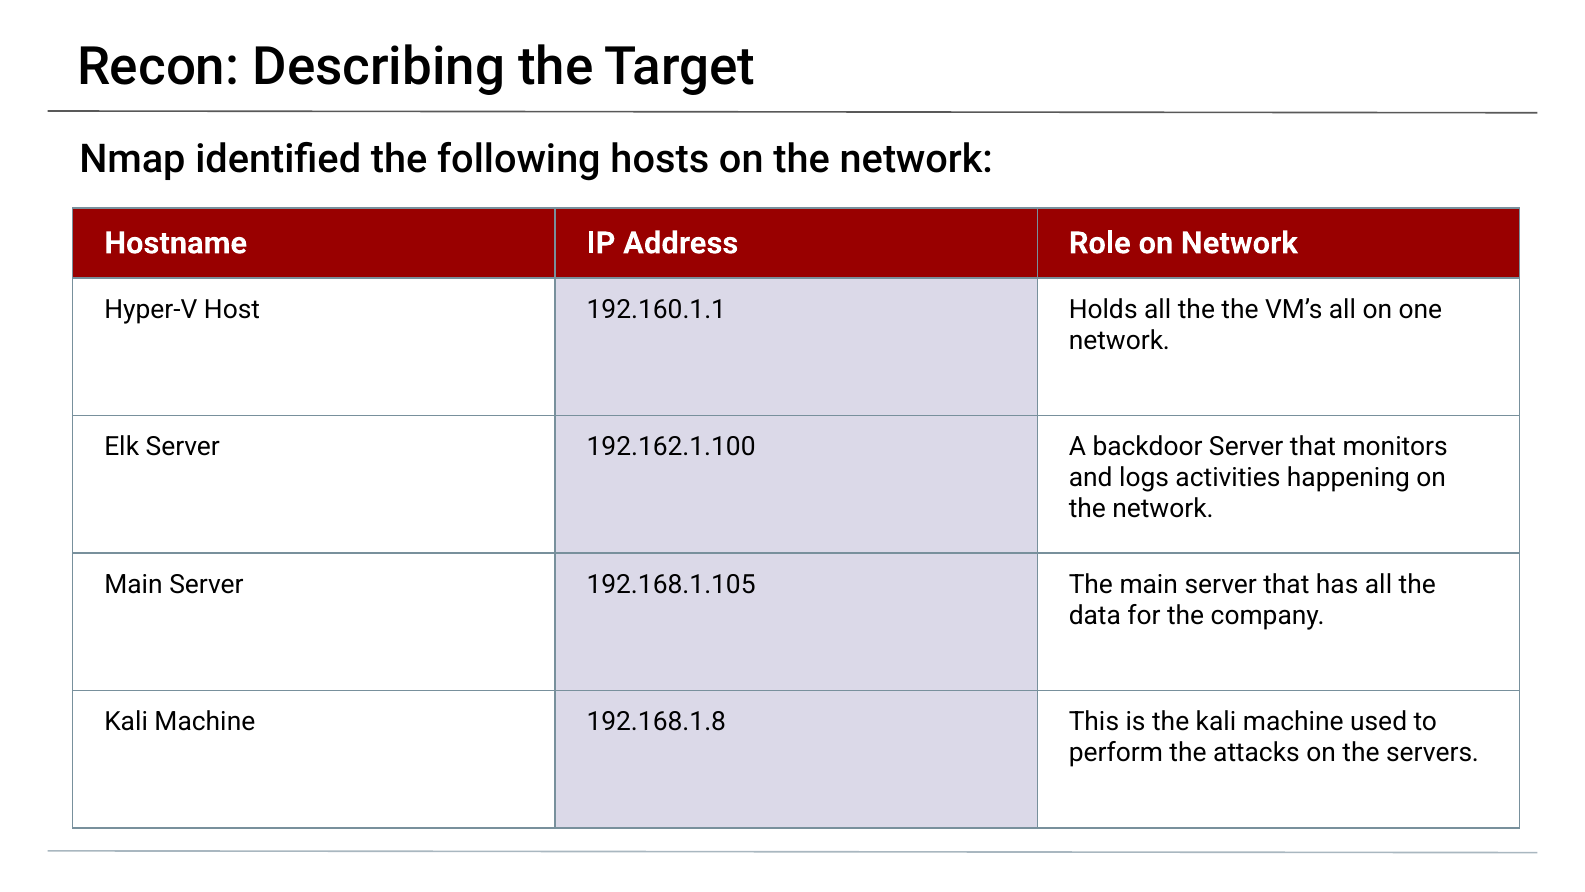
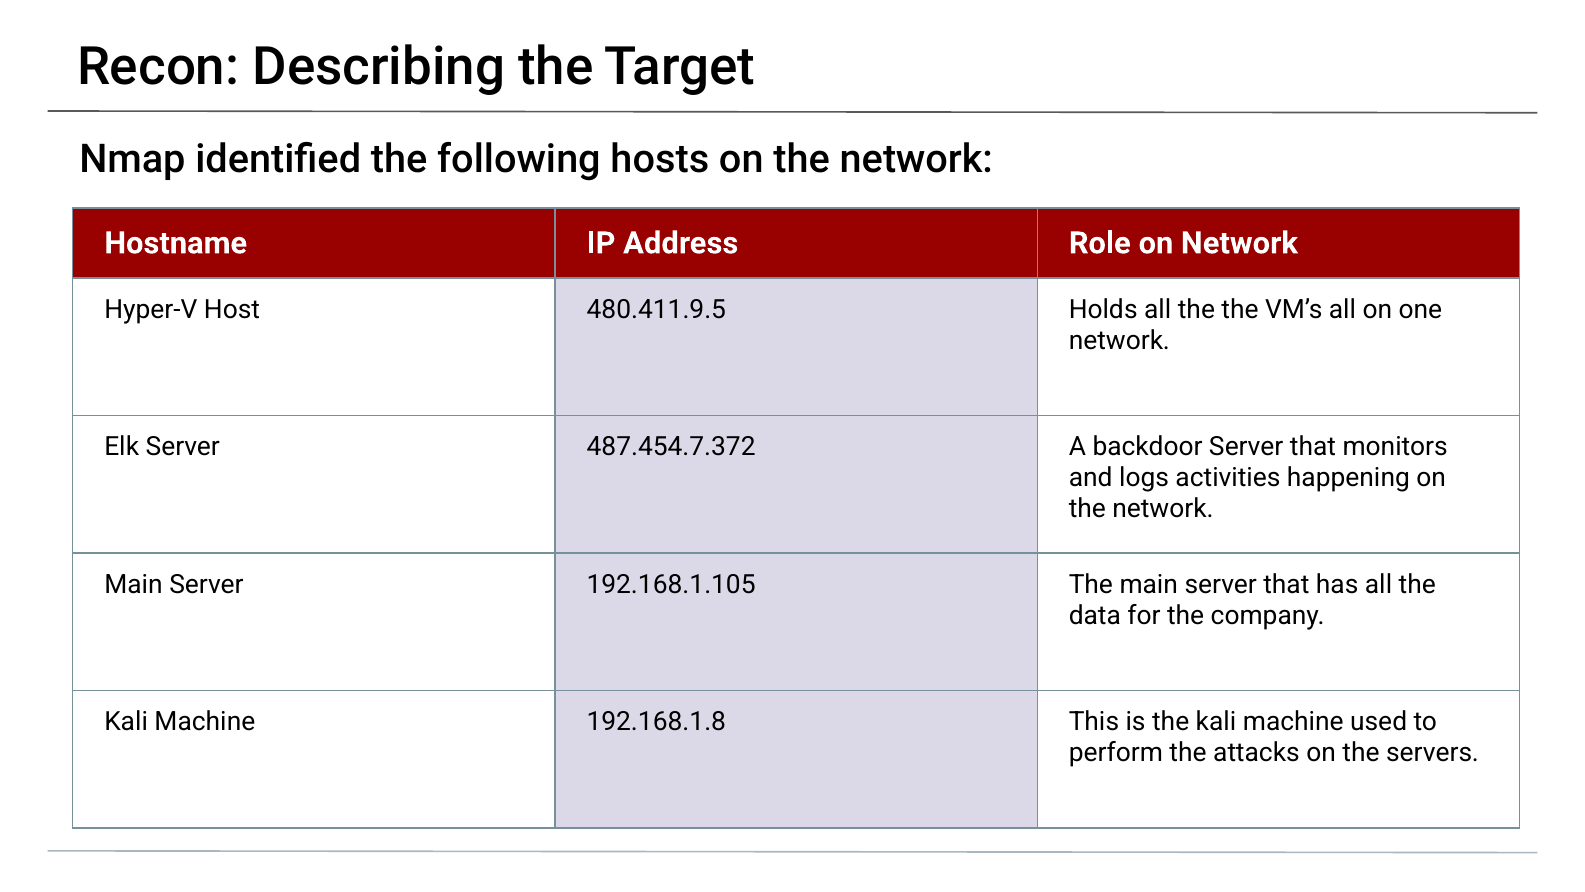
192.160.1.1: 192.160.1.1 -> 480.411.9.5 (656, 309)
192.162.1.100: 192.162.1.100 -> 487.454.7.372 (671, 447)
